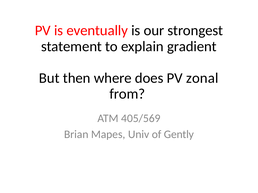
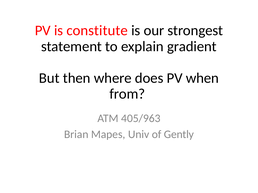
eventually: eventually -> constitute (97, 31)
zonal: zonal -> when (202, 78)
405/569: 405/569 -> 405/963 (141, 119)
